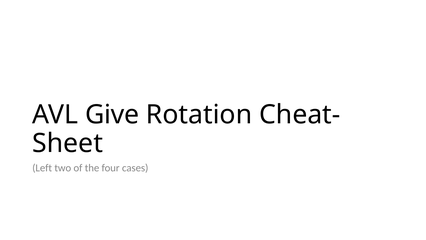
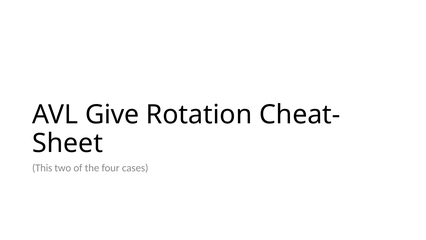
Left: Left -> This (42, 168)
